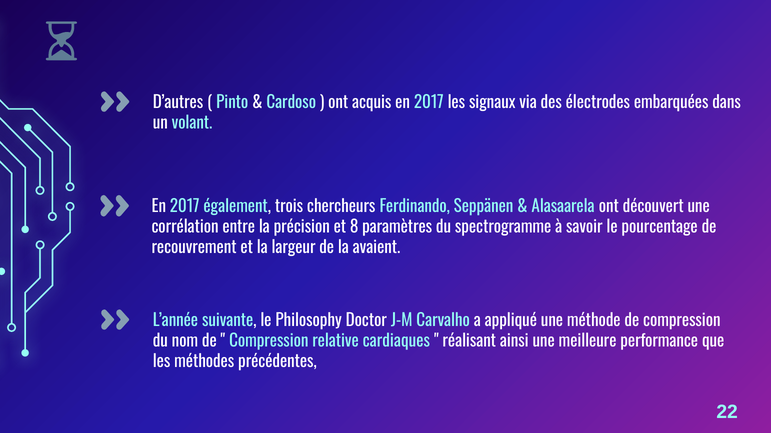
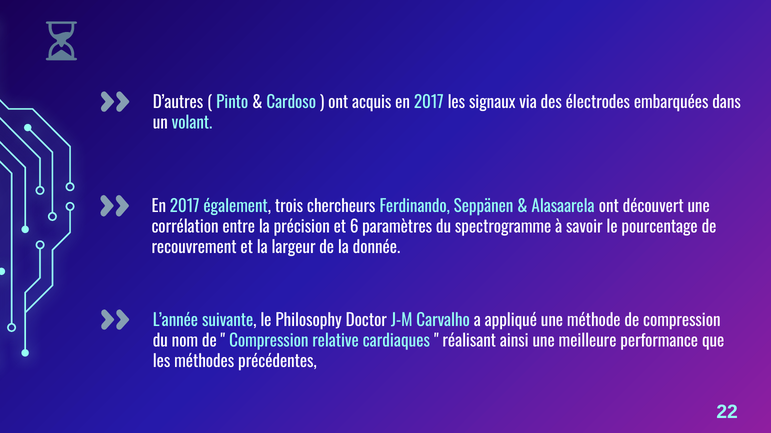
8: 8 -> 6 (354, 227)
avaient: avaient -> donnée (376, 248)
